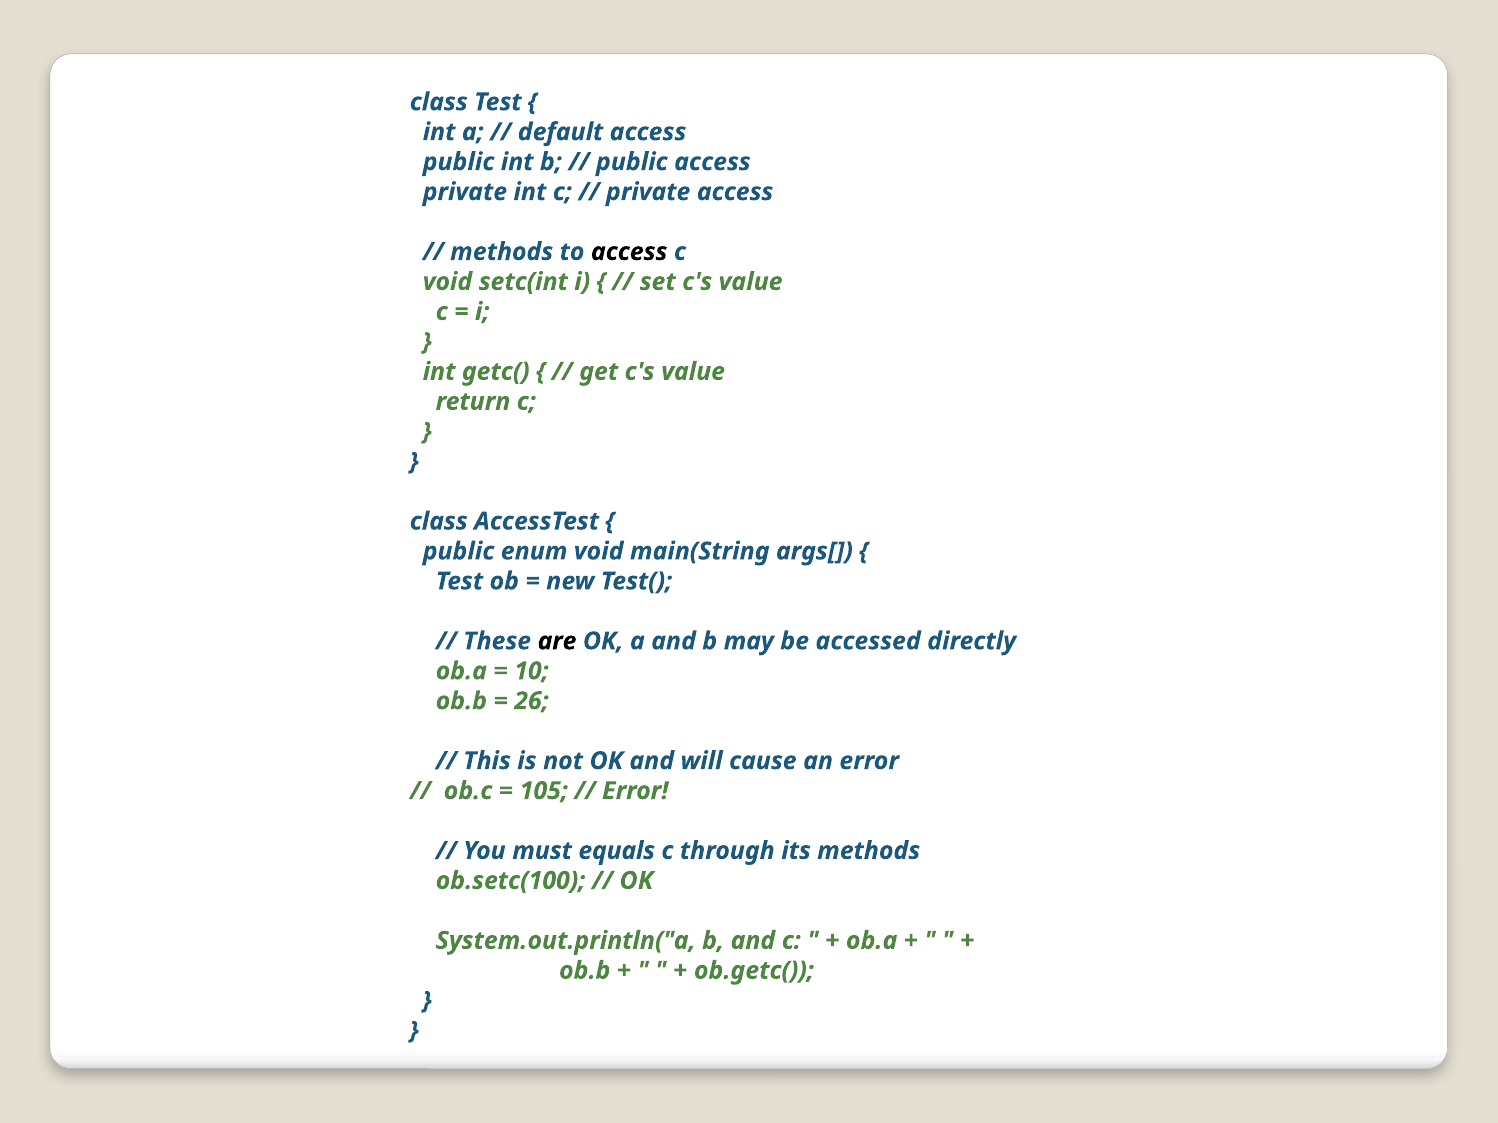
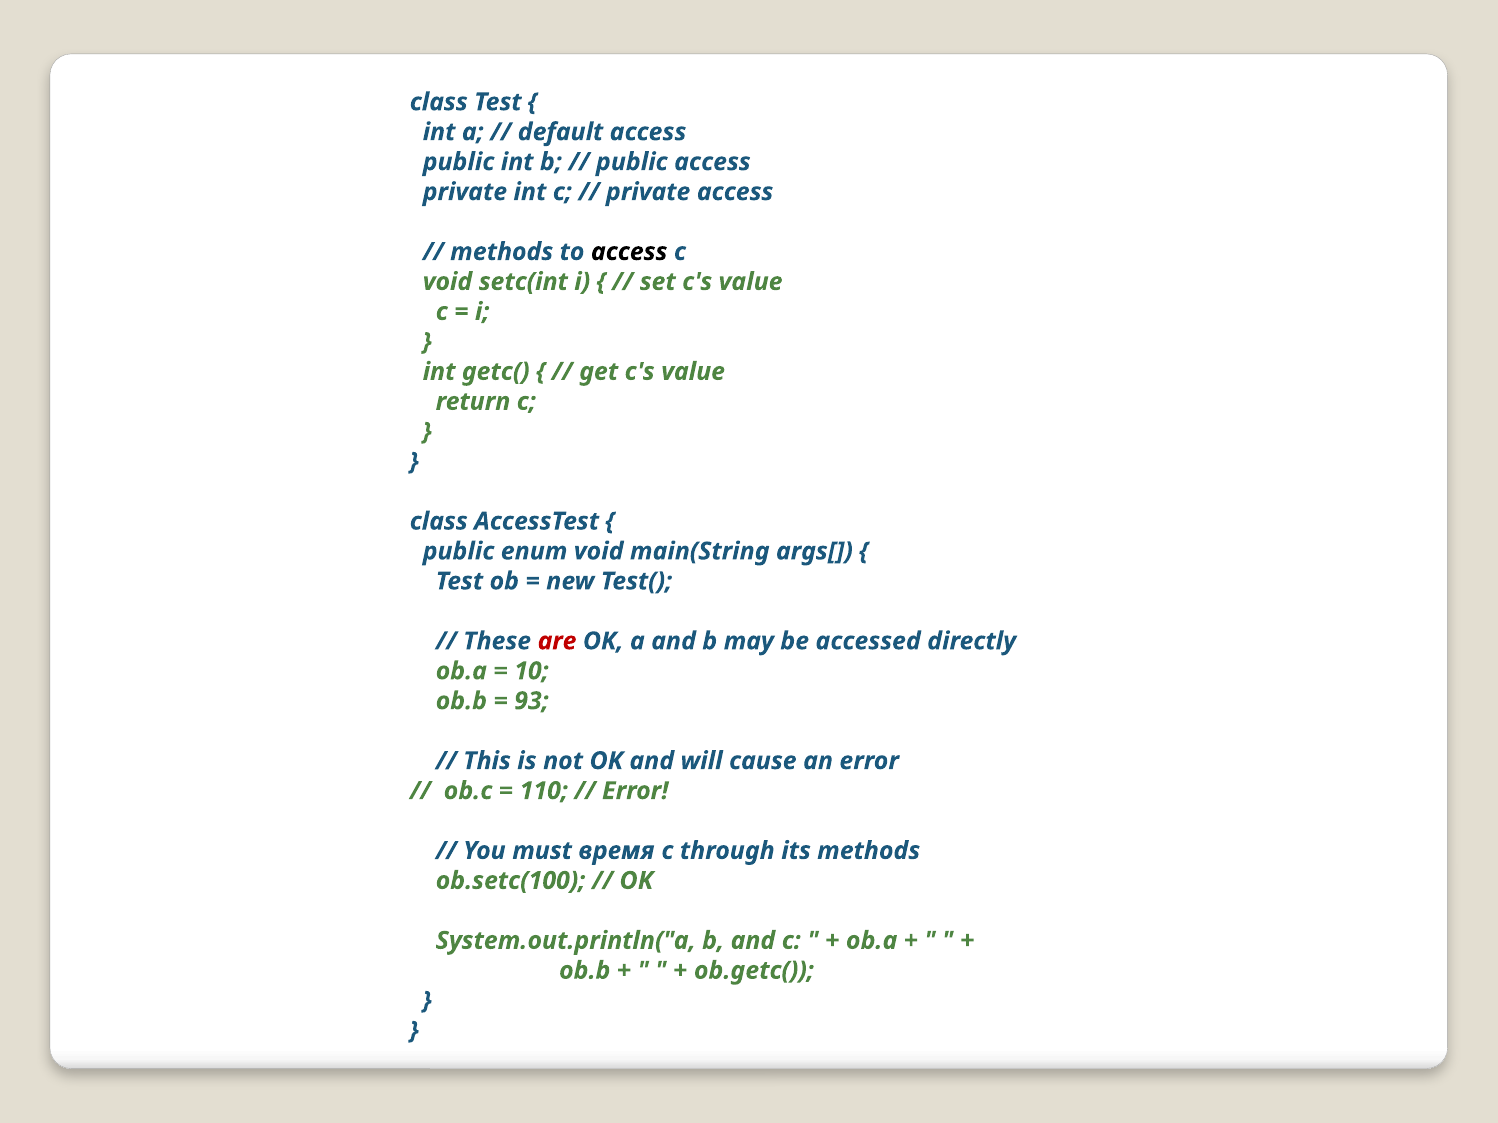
are colour: black -> red (557, 641)
26: 26 -> 93 (532, 701)
105: 105 -> 110 (544, 791)
equals: equals -> время (616, 851)
